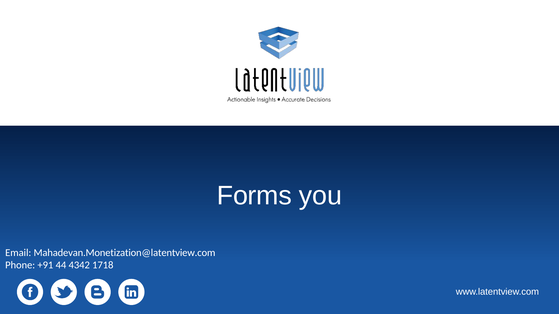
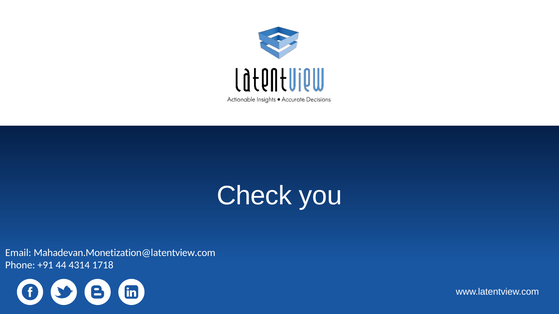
Forms: Forms -> Check (254, 196)
4342: 4342 -> 4314 (79, 266)
